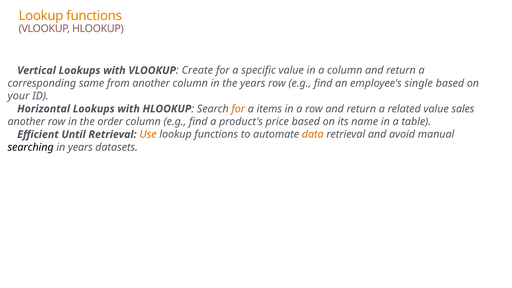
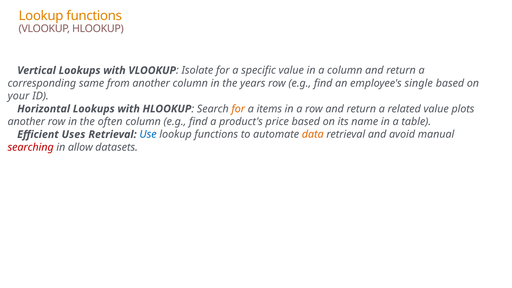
Create: Create -> Isolate (197, 70)
sales: sales -> plots (463, 109)
order: order -> often (110, 122)
Until: Until -> Uses (73, 134)
Use colour: orange -> blue (148, 134)
searching colour: black -> red (31, 147)
in years: years -> allow (80, 147)
